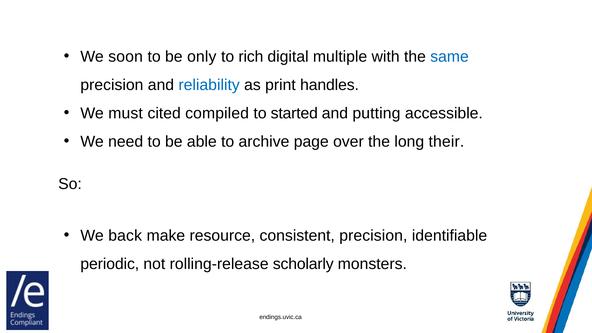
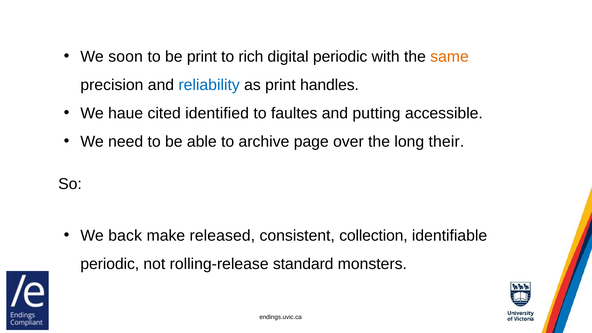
be only: only -> print (202, 56)
digital multiple: multiple -> periodic (340, 56)
same colour: blue -> orange (450, 56)
must: must -> haue (126, 113)
compiled: compiled -> identified (217, 113)
started: started -> faultes (294, 113)
resource: resource -> released (222, 236)
consistent precision: precision -> collection (373, 236)
scholarly: scholarly -> standard (303, 264)
